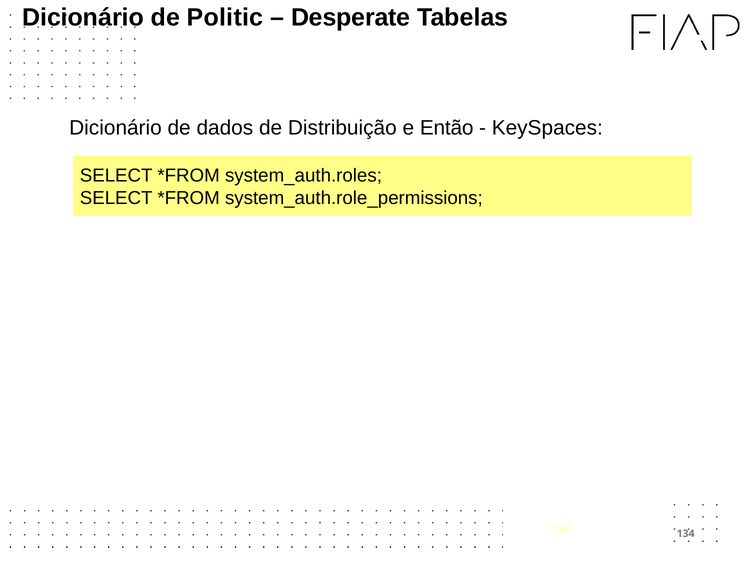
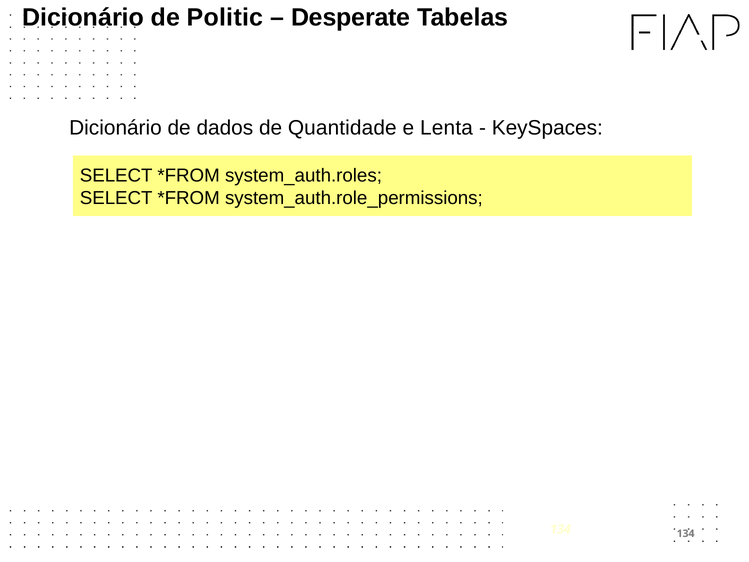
Distribuição: Distribuição -> Quantidade (342, 128)
Então: Então -> Lenta (446, 128)
